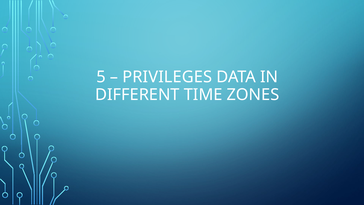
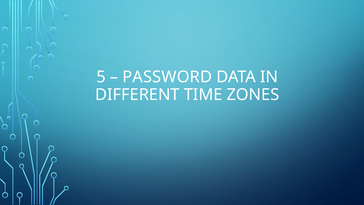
PRIVILEGES: PRIVILEGES -> PASSWORD (167, 77)
